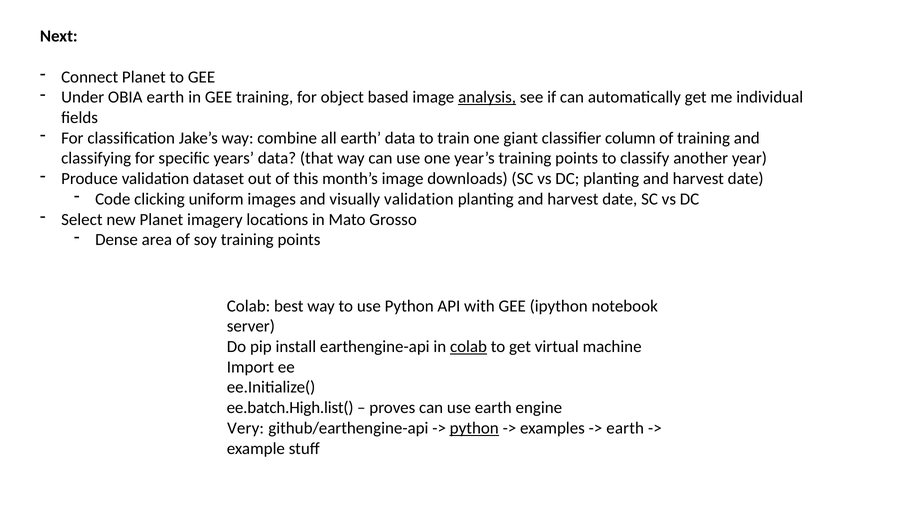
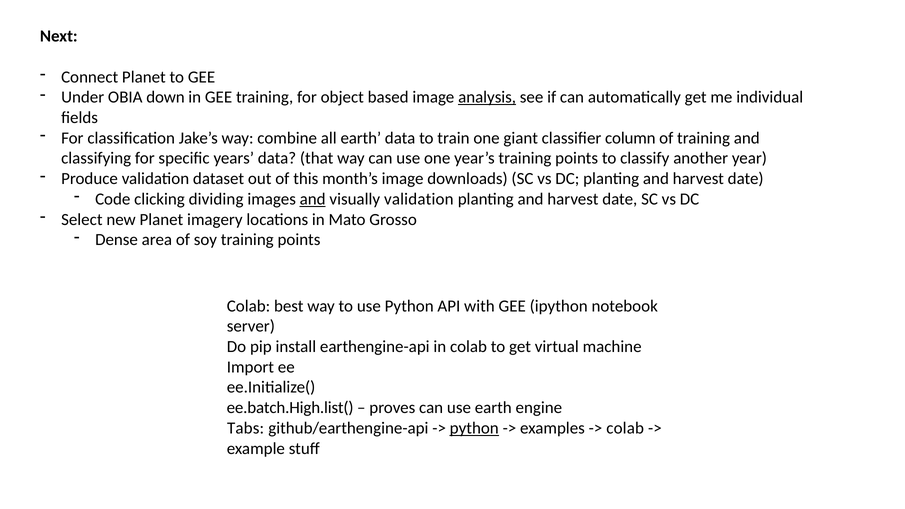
OBIA earth: earth -> down (166, 97)
uniform: uniform -> dividing (216, 199)
and underline: none -> present (313, 199)
colab underline: present -> none (469, 347)
Very: Very -> Tabs (246, 428)
earth: earth -> colab (625, 428)
